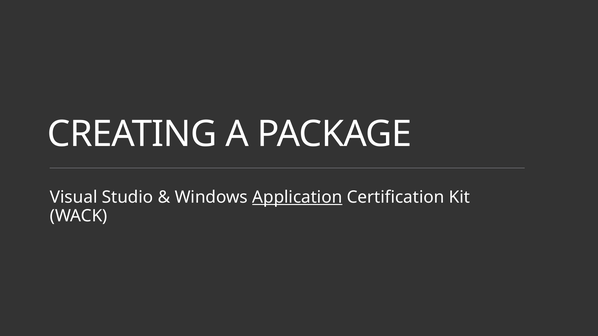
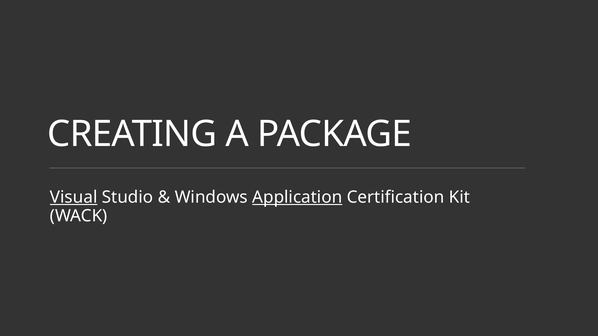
Visual underline: none -> present (74, 198)
